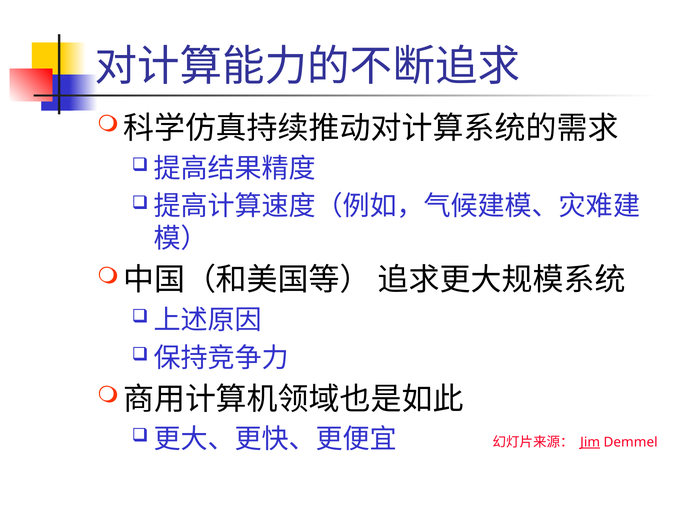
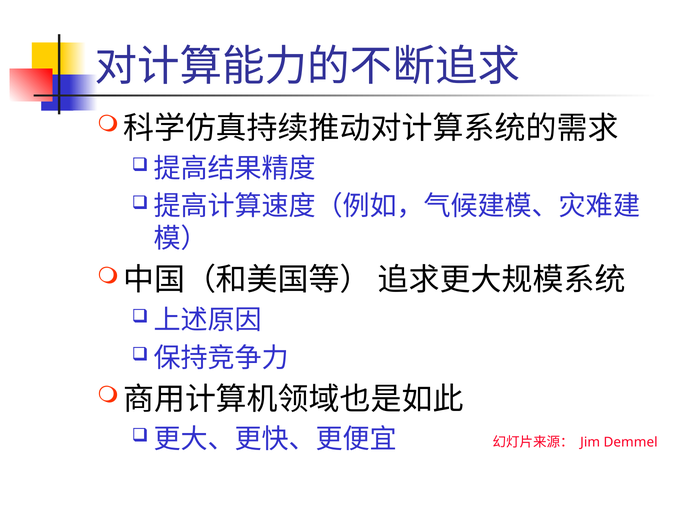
Jim underline: present -> none (590, 442)
